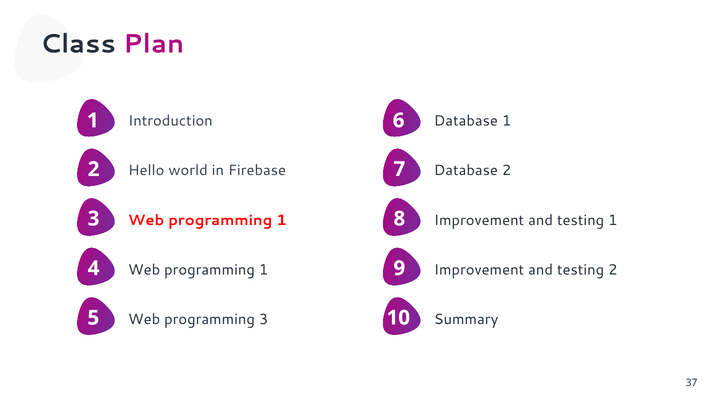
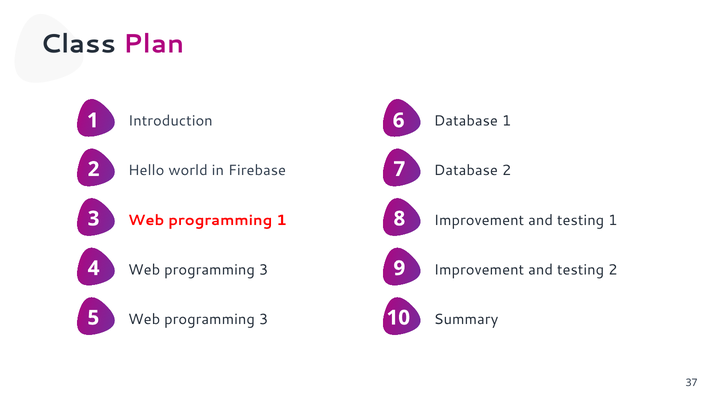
1: 1 -> 3 (264, 270)
